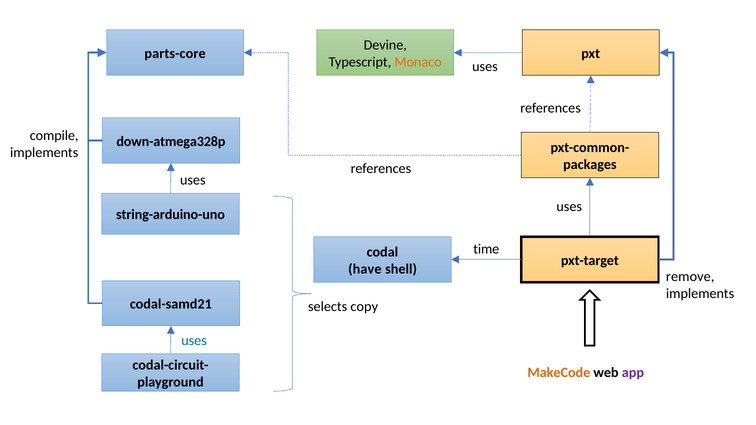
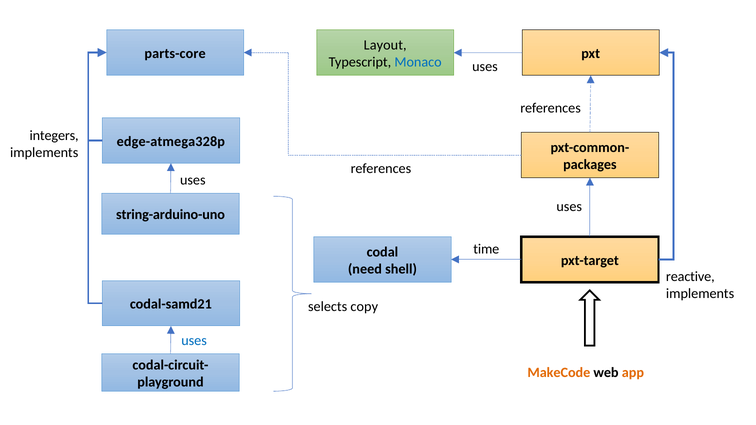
Devine: Devine -> Layout (385, 45)
Monaco colour: orange -> blue (418, 62)
compile: compile -> integers (54, 135)
down-atmega328p: down-atmega328p -> edge-atmega328p (171, 142)
have: have -> need (365, 269)
remove: remove -> reactive (690, 277)
app colour: purple -> orange (633, 373)
